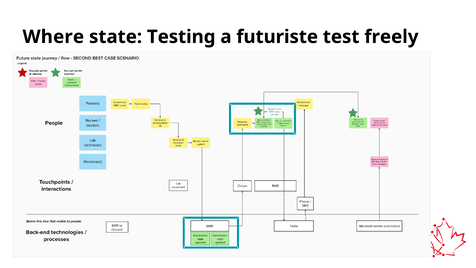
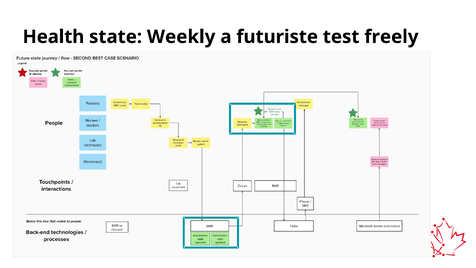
Where: Where -> Health (53, 37)
Testing: Testing -> Weekly (181, 37)
